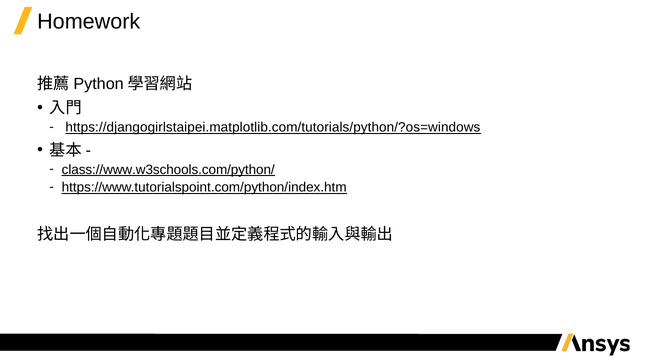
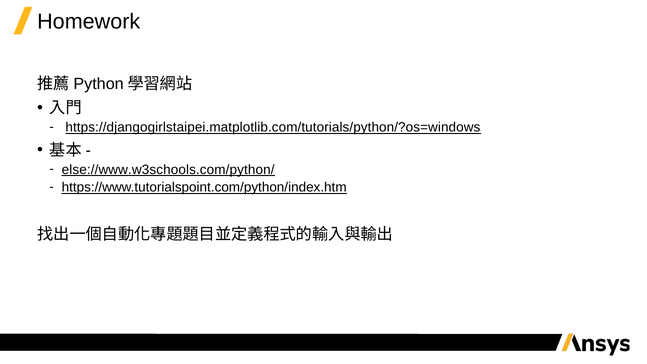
class://www.w3schools.com/python/: class://www.w3schools.com/python/ -> else://www.w3schools.com/python/ (168, 170)
